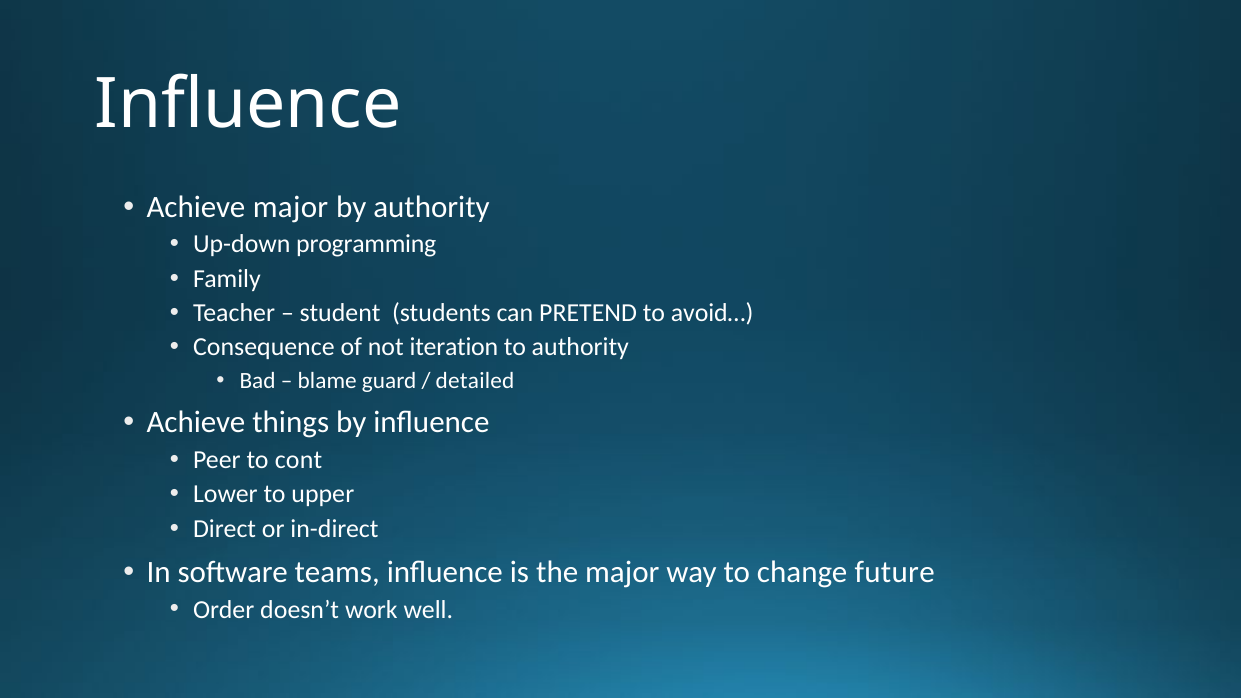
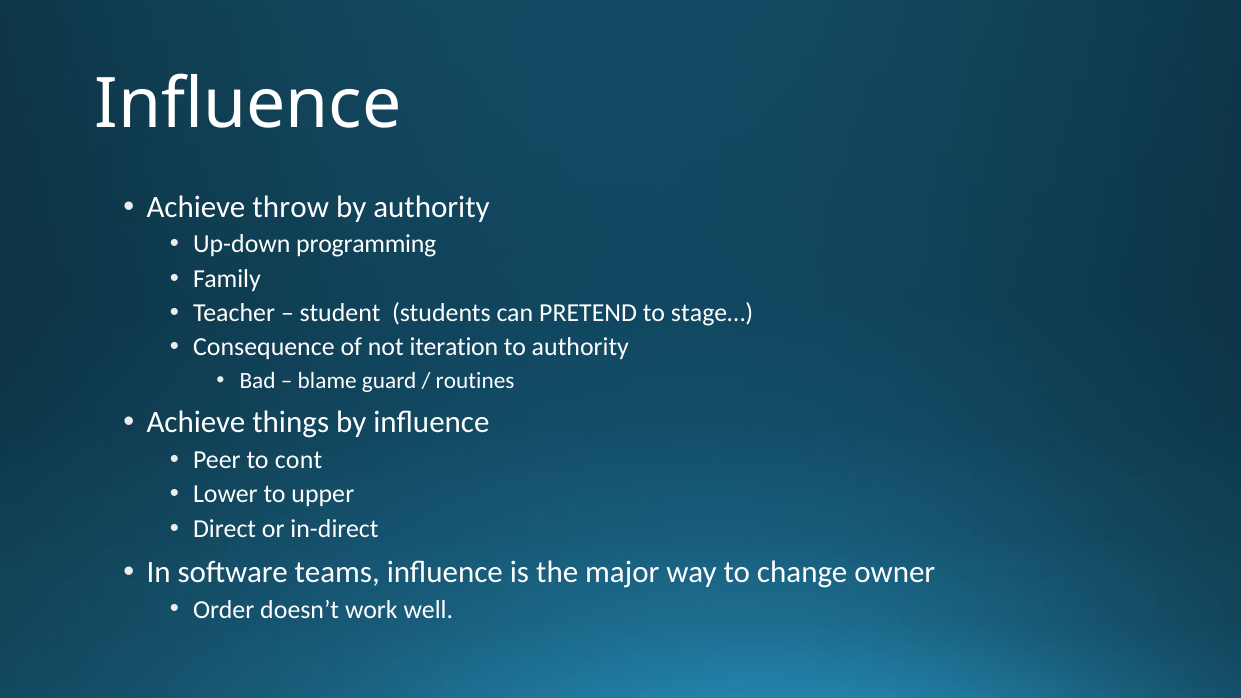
Achieve major: major -> throw (291, 207)
avoid…: avoid… -> stage… (712, 313)
detailed: detailed -> routines (475, 380)
future: future -> owner (895, 572)
